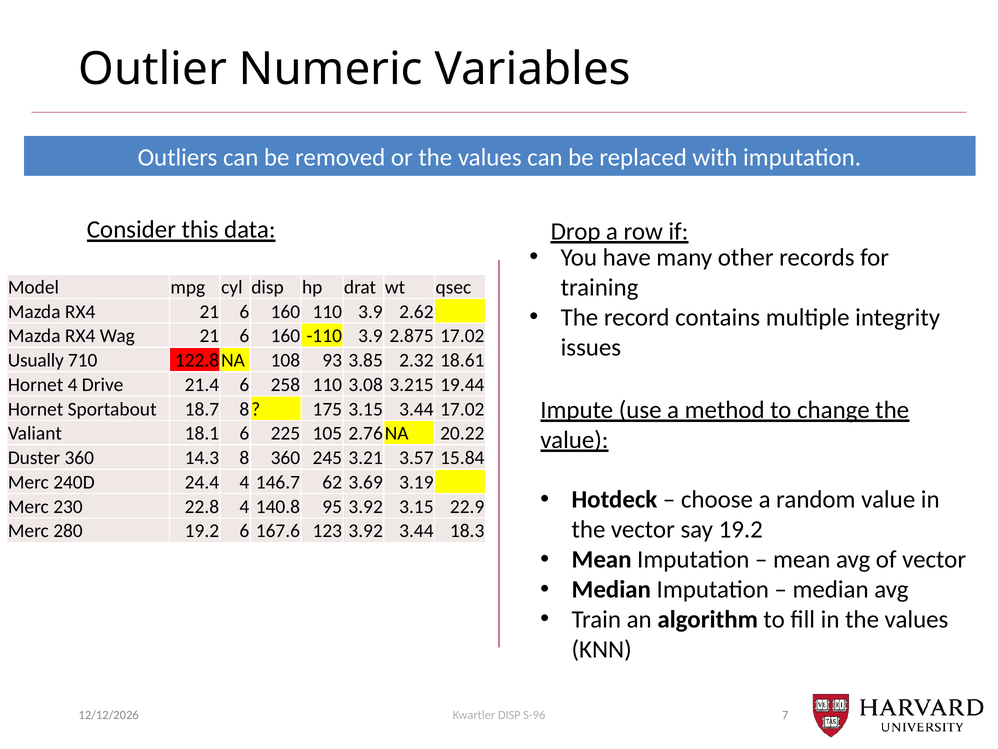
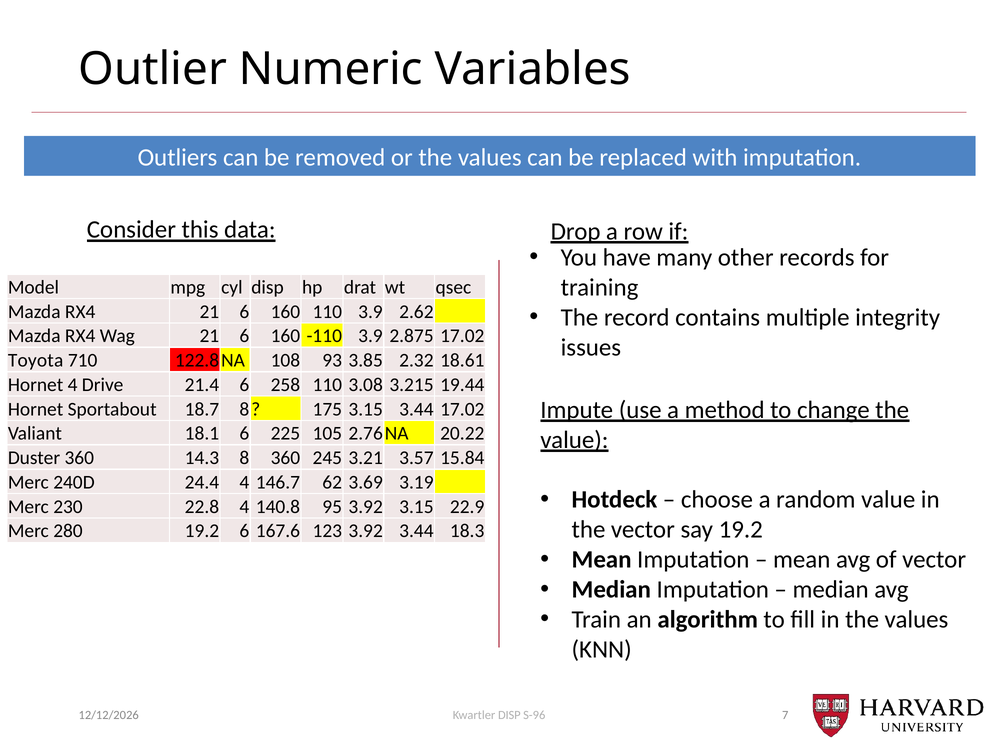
Usually: Usually -> Toyota (36, 360)
